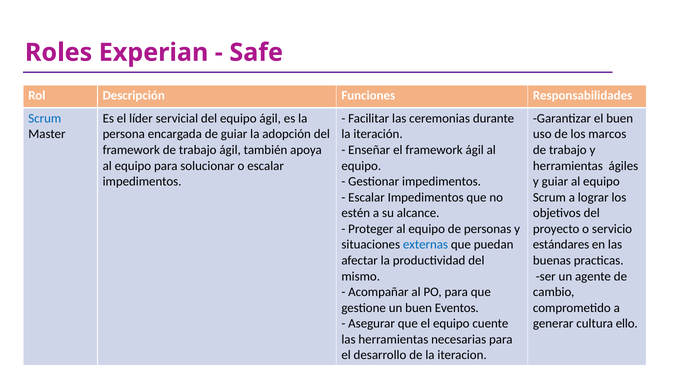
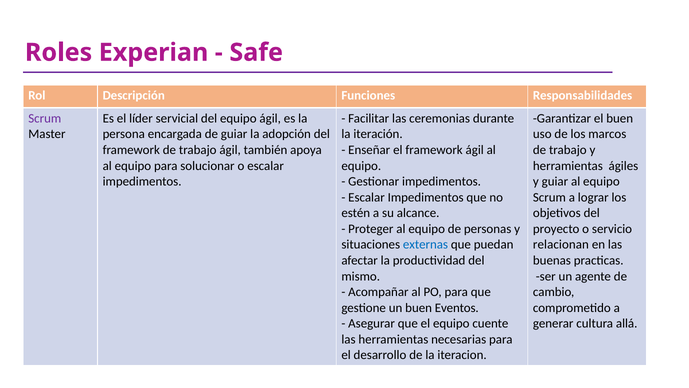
Scrum colour: blue -> purple (45, 118)
estándares: estándares -> relacionan (561, 244)
ello: ello -> allá (627, 323)
